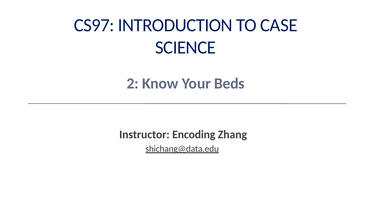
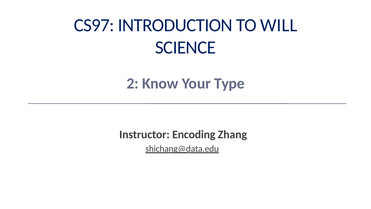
CASE: CASE -> WILL (279, 25)
Beds: Beds -> Type (229, 83)
